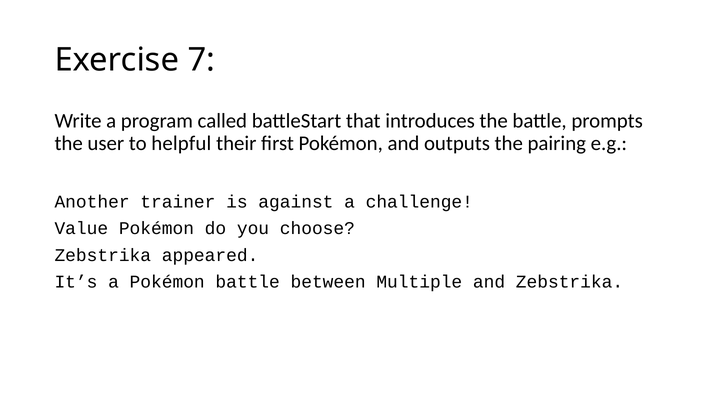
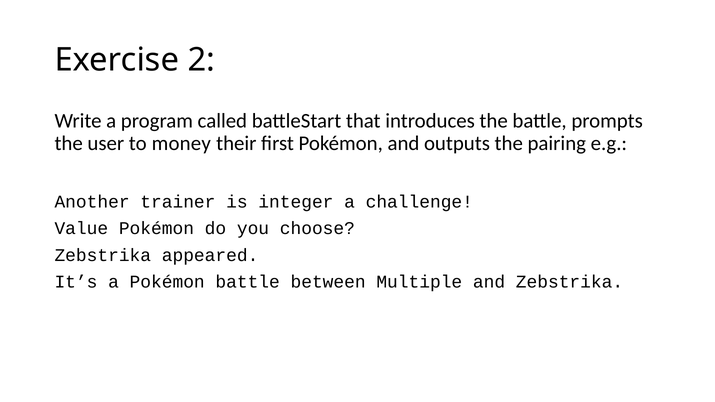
7: 7 -> 2 (201, 60)
helpful: helpful -> money (181, 143)
against: against -> integer (296, 202)
